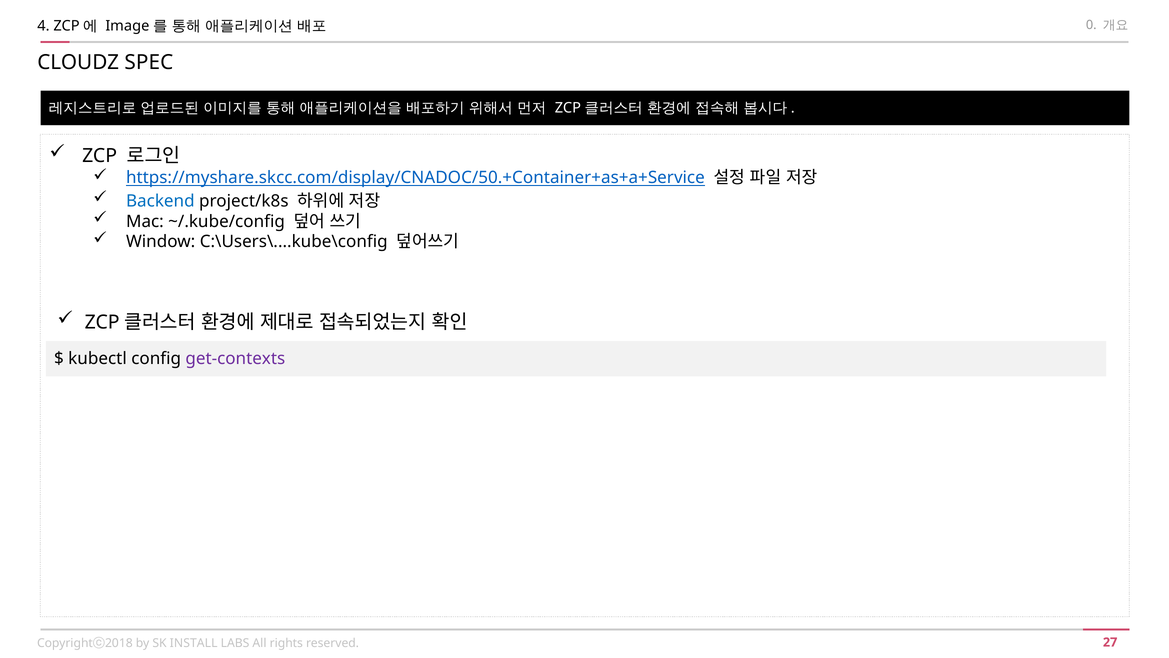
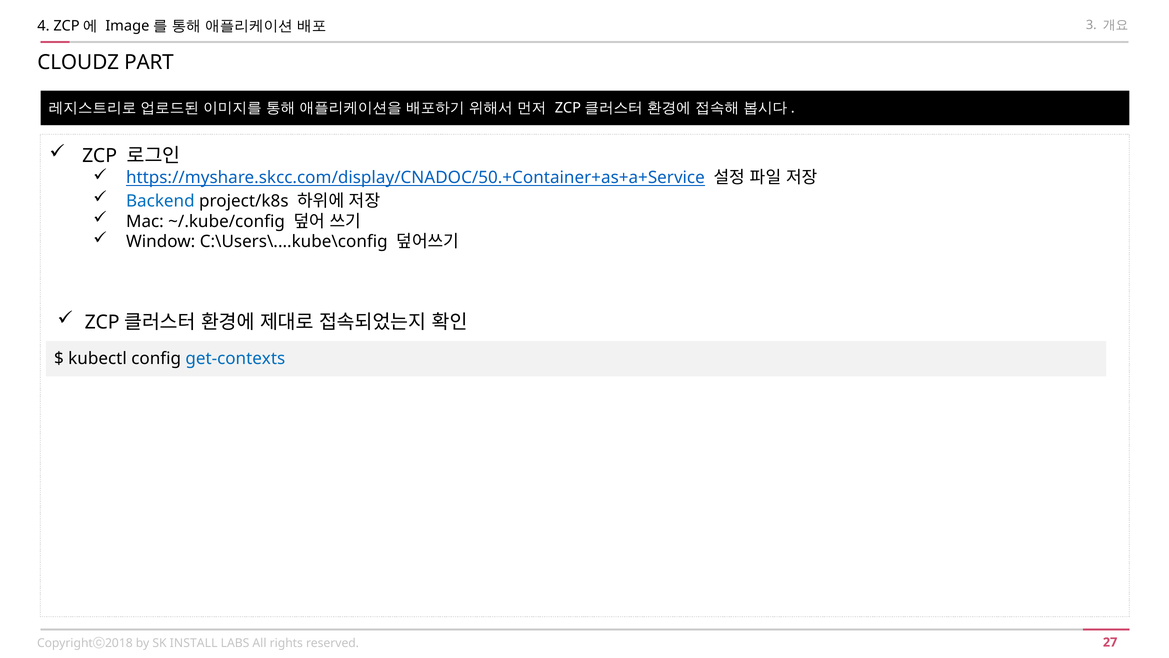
0: 0 -> 3 (1091, 25)
SPEC: SPEC -> PART (149, 62)
get-contexts colour: purple -> blue (235, 358)
